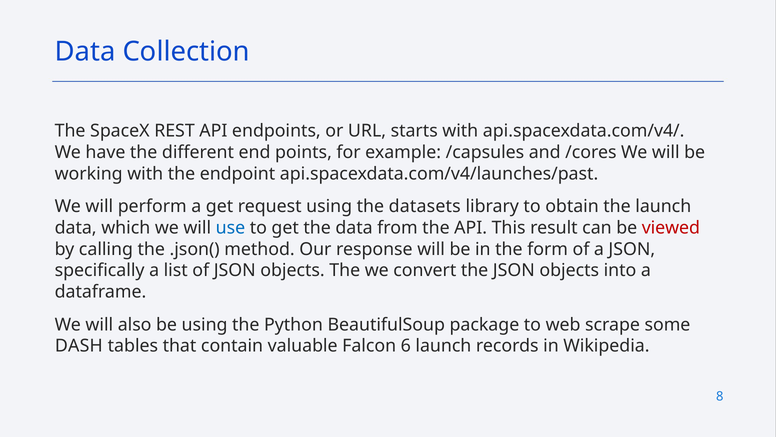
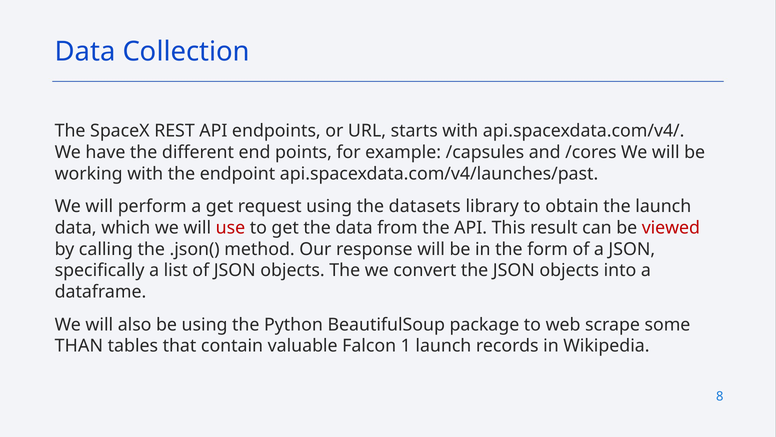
use colour: blue -> red (230, 228)
DASH: DASH -> THAN (79, 346)
6: 6 -> 1 (406, 346)
